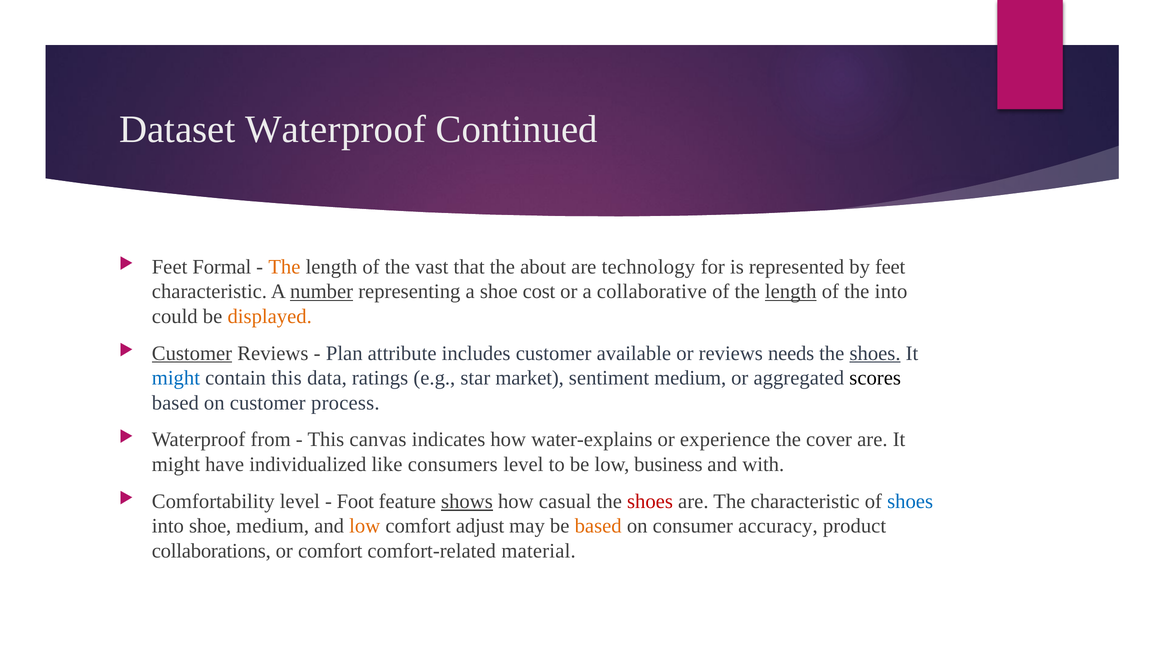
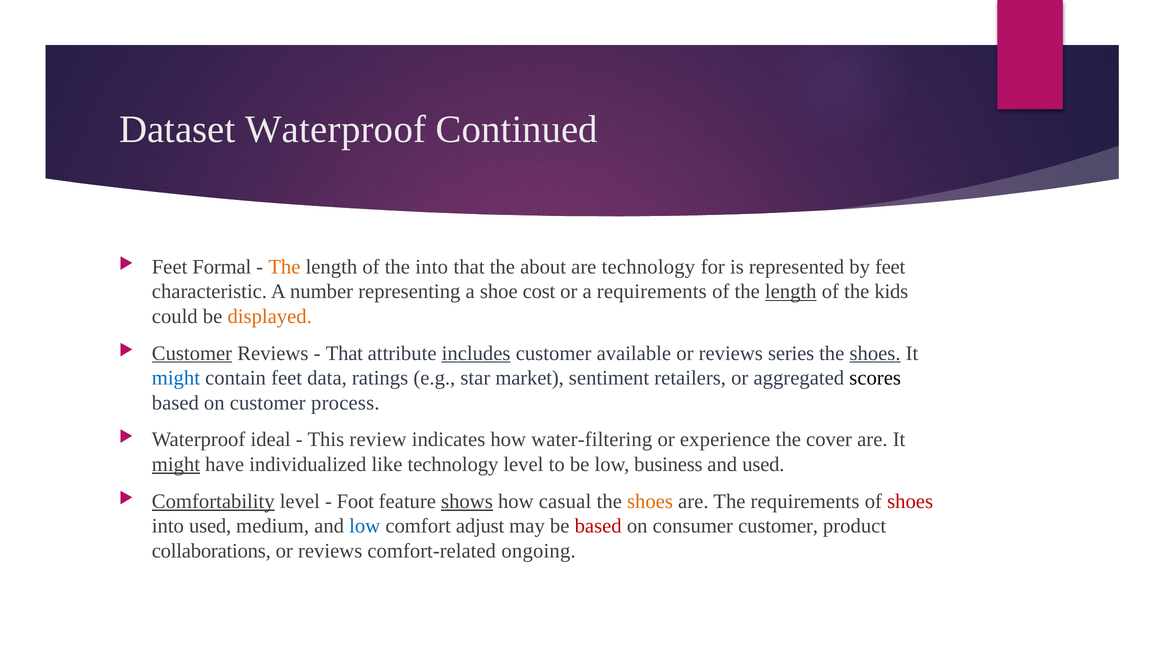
the vast: vast -> into (432, 267)
number underline: present -> none (322, 292)
a collaborative: collaborative -> requirements (652, 292)
the into: into -> kids (891, 292)
Plan: Plan -> That (344, 353)
includes underline: none -> present (476, 353)
needs: needs -> series (791, 353)
contain this: this -> feet (287, 378)
sentiment medium: medium -> retailers (690, 378)
from: from -> ideal (271, 440)
canvas: canvas -> review (378, 440)
water-explains: water-explains -> water-filtering (592, 440)
might underline: none -> present (176, 465)
like consumers: consumers -> technology (453, 465)
and with: with -> used (763, 465)
Comfortability underline: none -> present (213, 502)
shoes colour: red -> orange (650, 502)
The characteristic: characteristic -> requirements (805, 502)
shoes colour: blue -> red (910, 502)
into shoe: shoe -> used (210, 526)
low colour: orange -> blue (365, 526)
based colour: orange -> red (598, 526)
consumer accuracy: accuracy -> customer (778, 526)
comfort: comfort -> reviews (330, 551)
material: material -> ongoing (539, 551)
